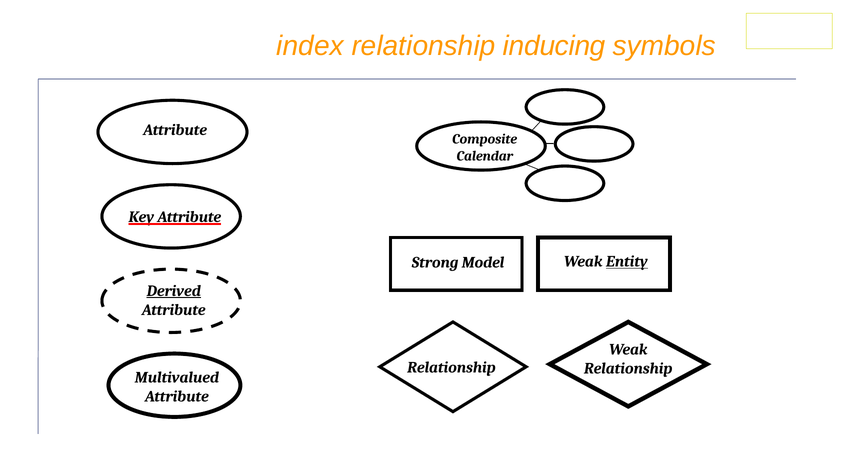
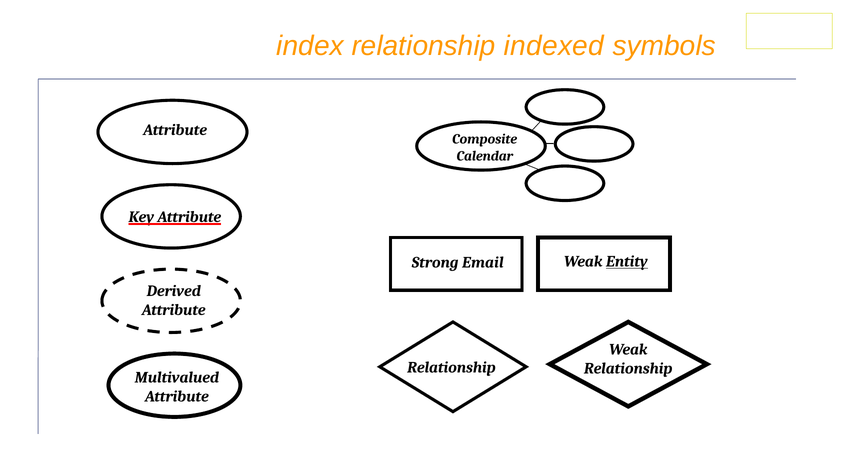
inducing: inducing -> indexed (554, 46)
Model: Model -> Email (483, 262)
Derived underline: present -> none (174, 291)
